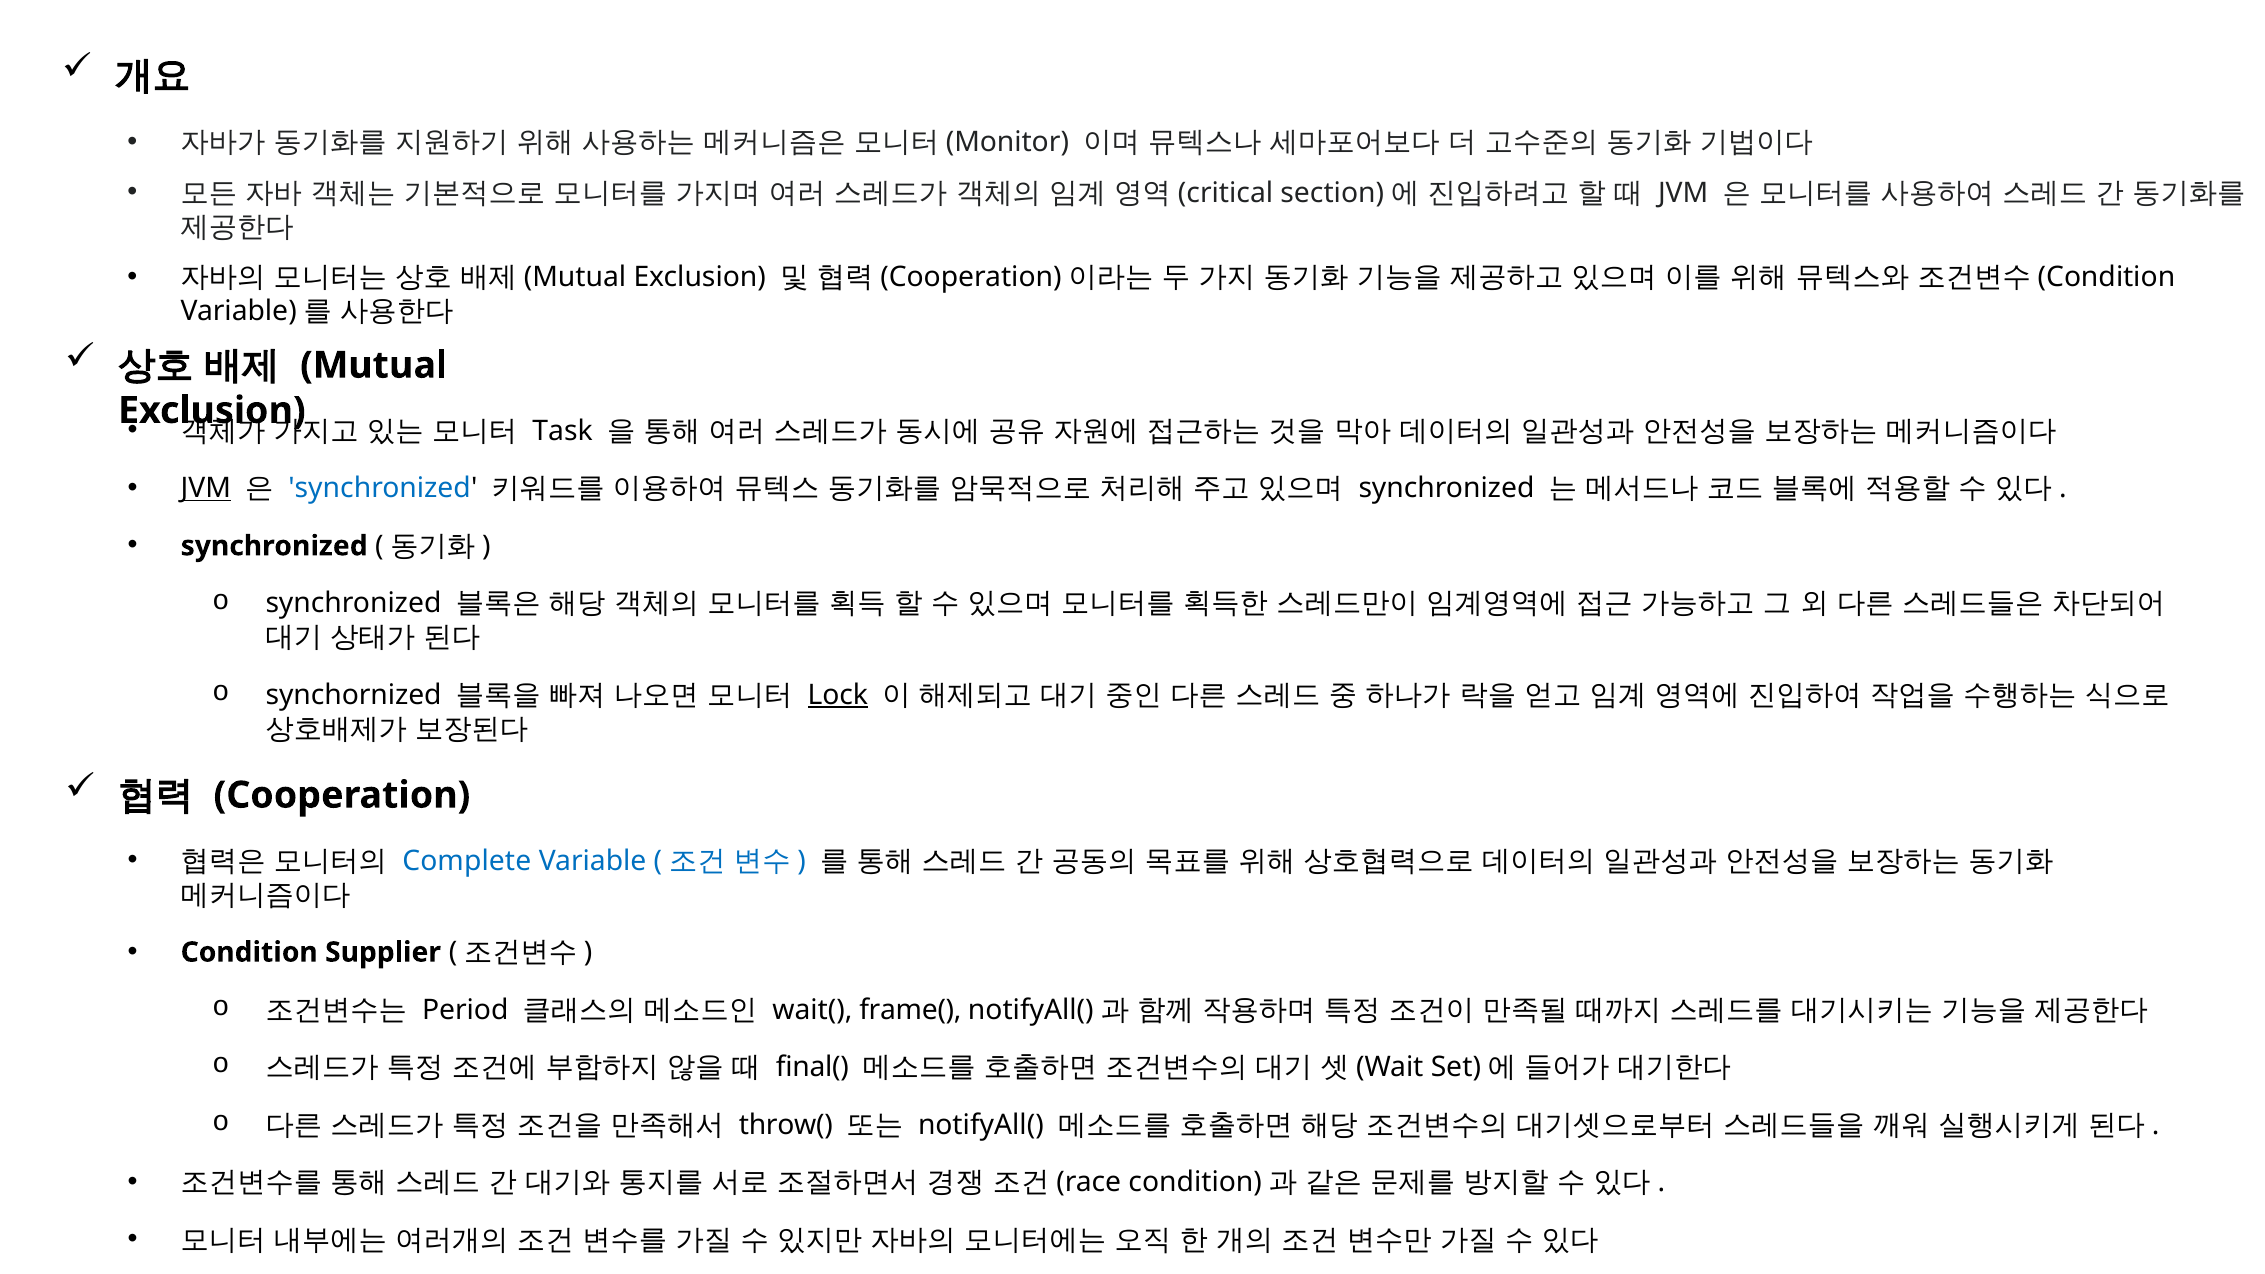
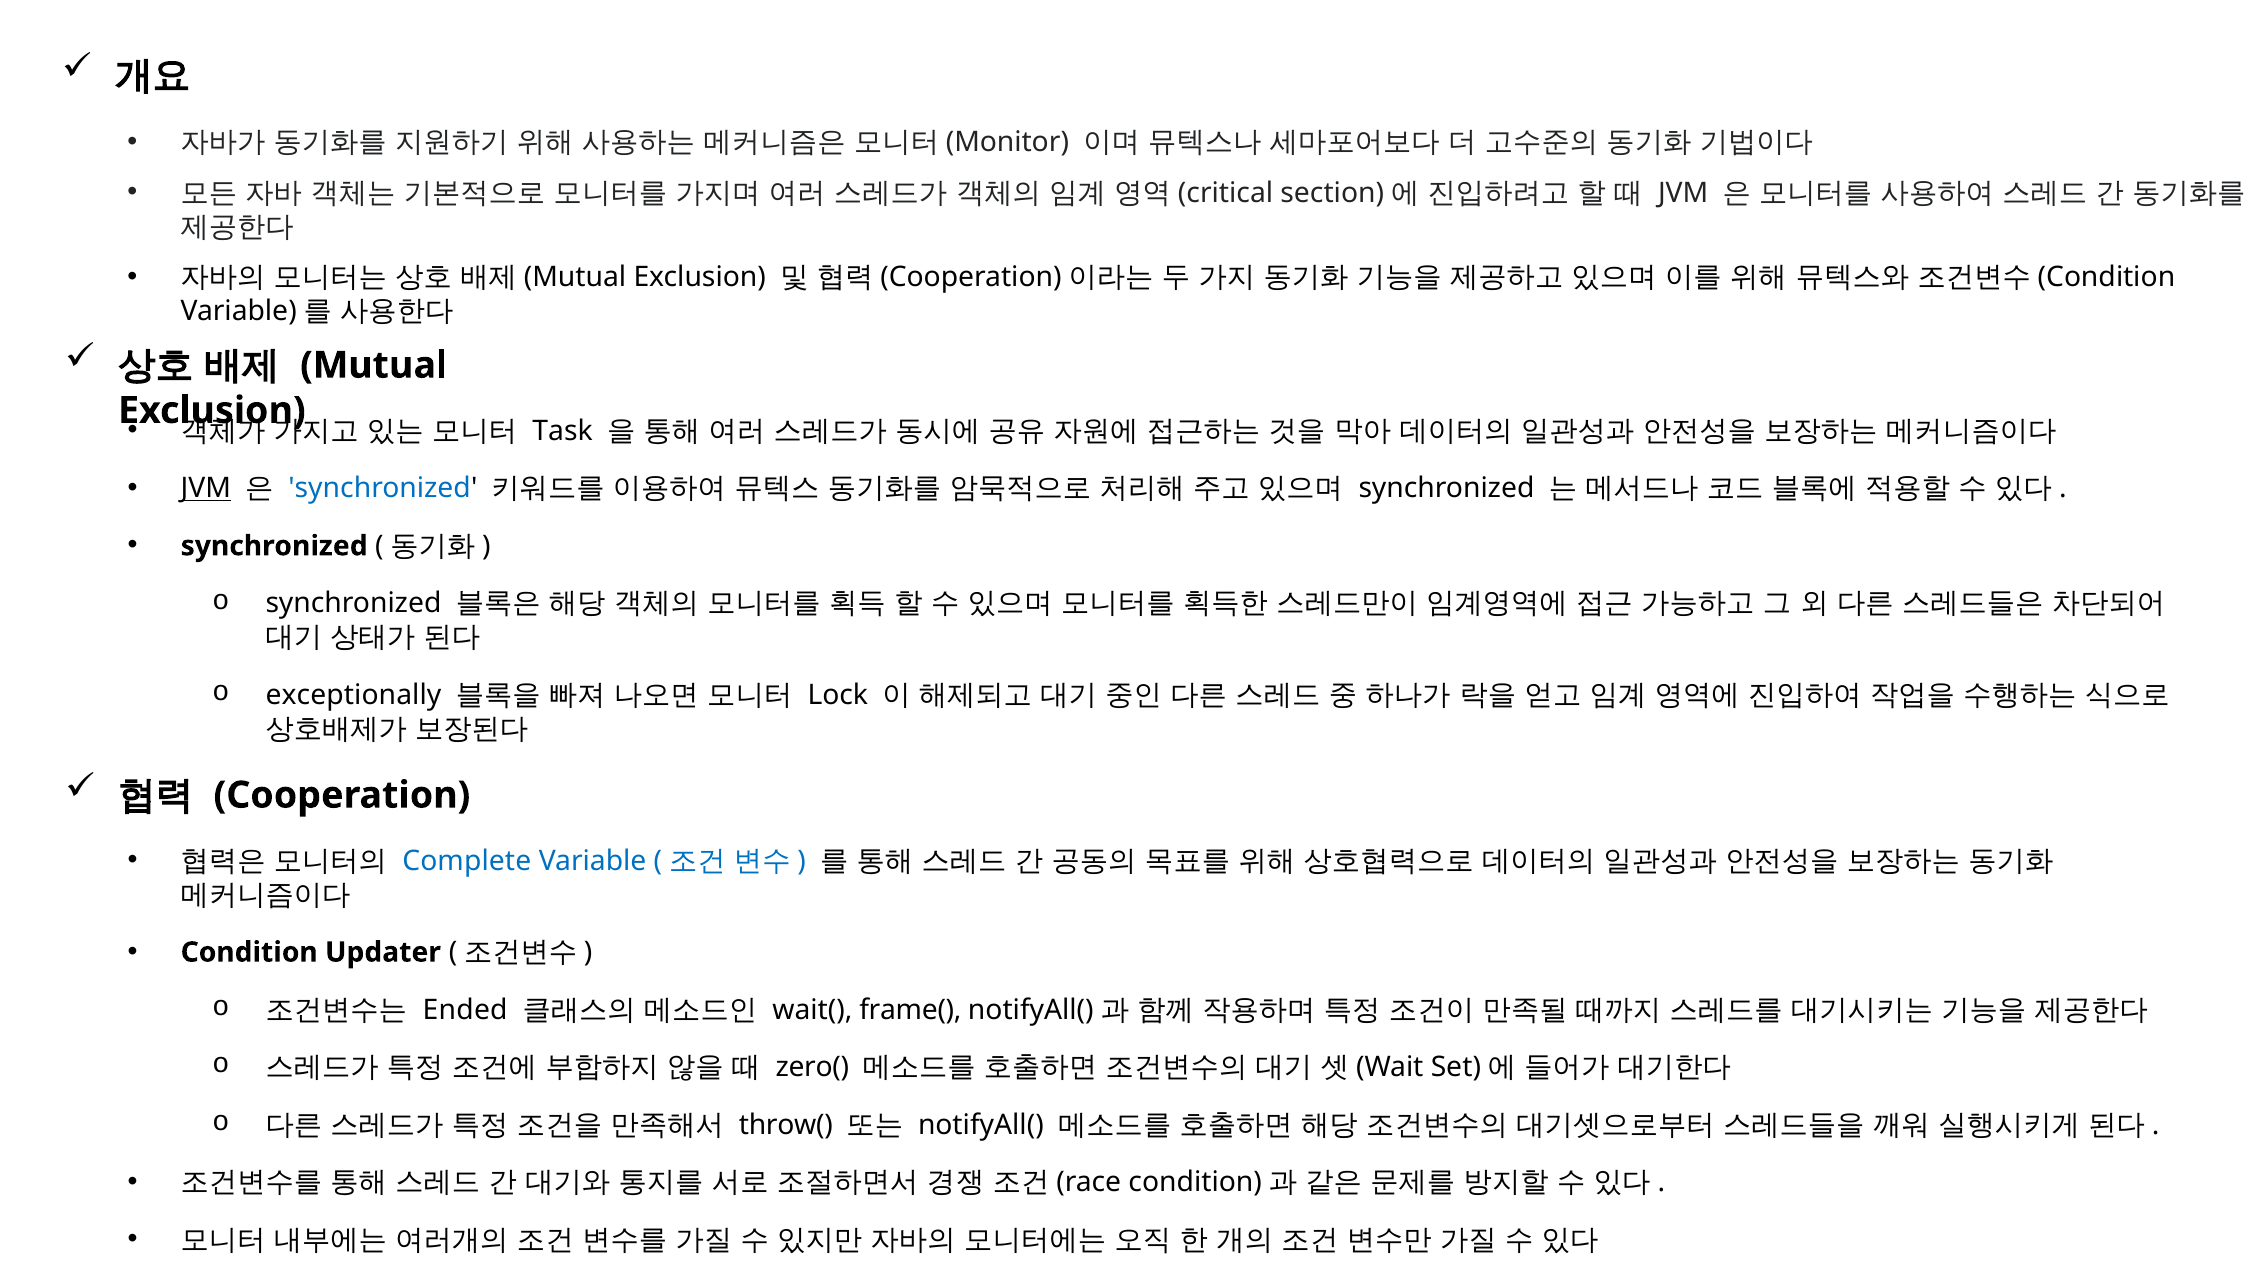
synchornized: synchornized -> exceptionally (353, 695)
Lock underline: present -> none (838, 695)
Supplier: Supplier -> Updater (383, 952)
Period: Period -> Ended (465, 1010)
final(: final( -> zero( (812, 1067)
